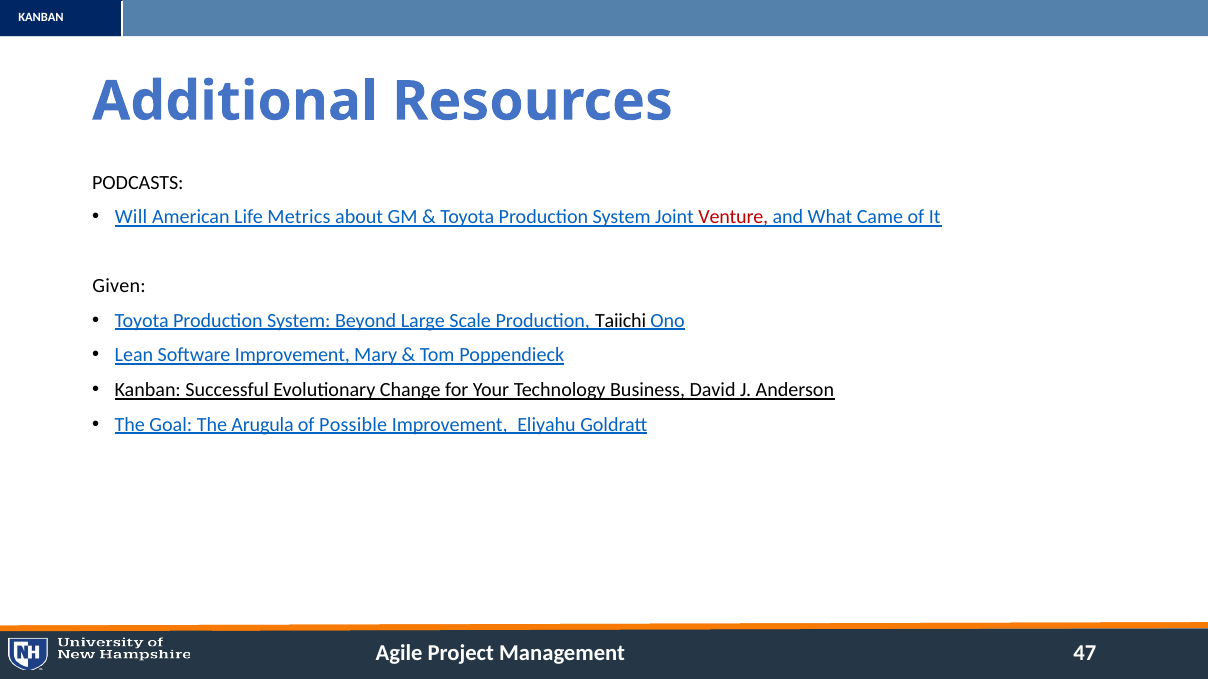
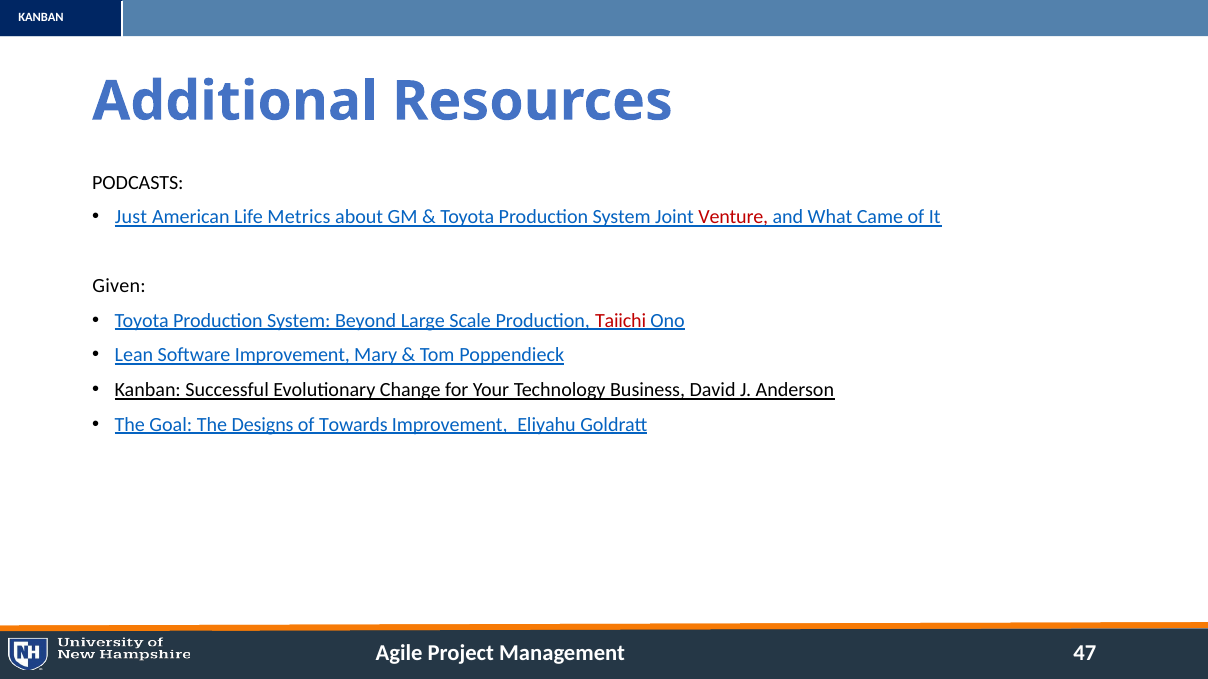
Will: Will -> Just (131, 217)
Taiichi colour: black -> red (621, 321)
Arugula: Arugula -> Designs (263, 425)
Possible: Possible -> Towards (353, 425)
